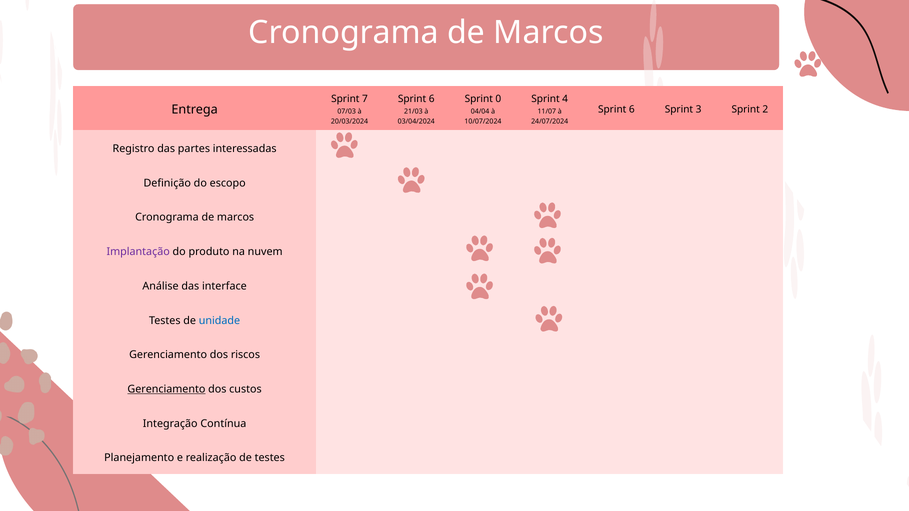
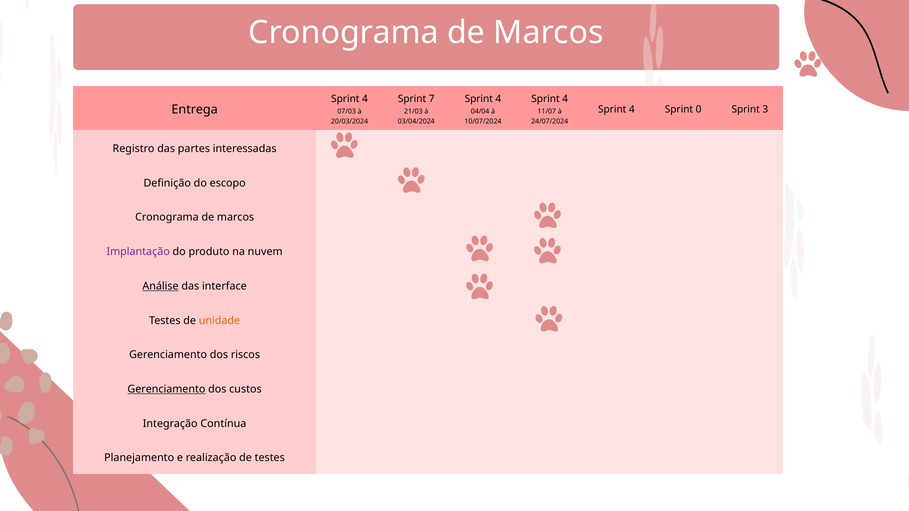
7: 7 -> 4 (365, 99)
6: 6 -> 7 (432, 99)
0: 0 -> 4 (498, 99)
6: 6 -> 4 (632, 109)
3: 3 -> 0 (699, 109)
2: 2 -> 3 (765, 109)
Análise underline: none -> present (161, 286)
unidade colour: blue -> orange (219, 321)
